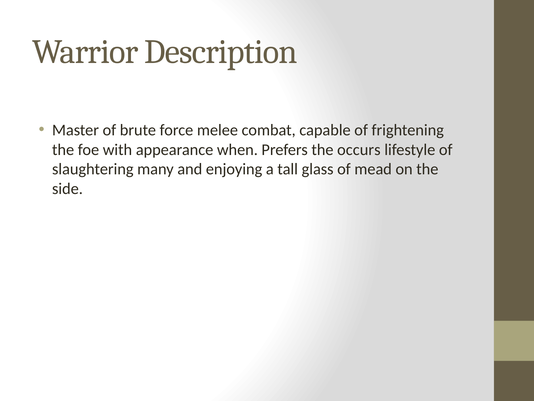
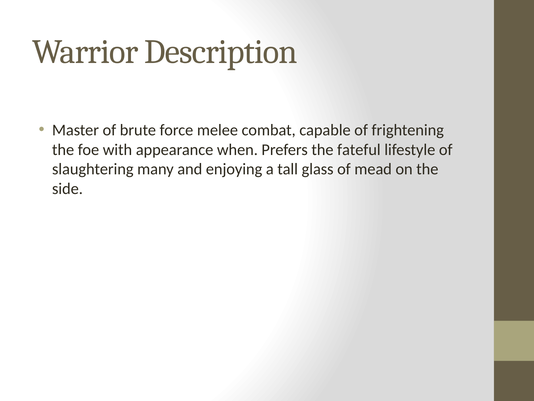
occurs: occurs -> fateful (359, 149)
